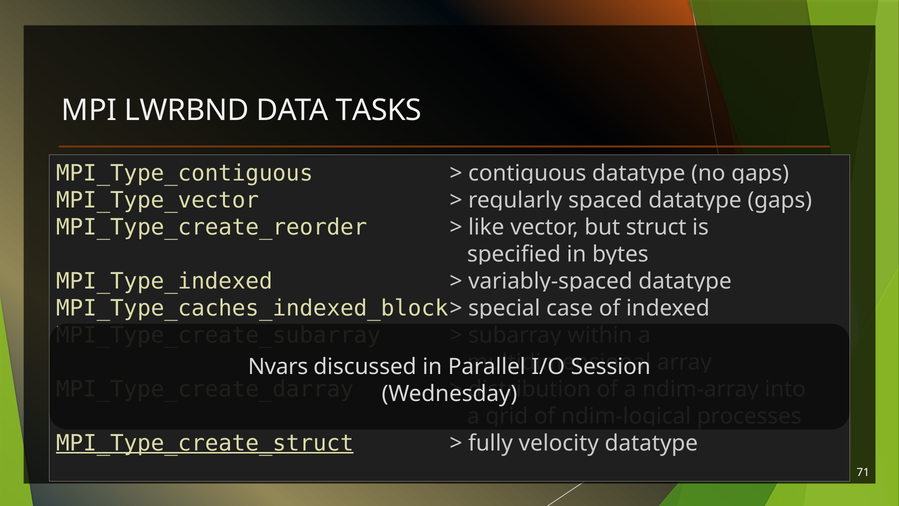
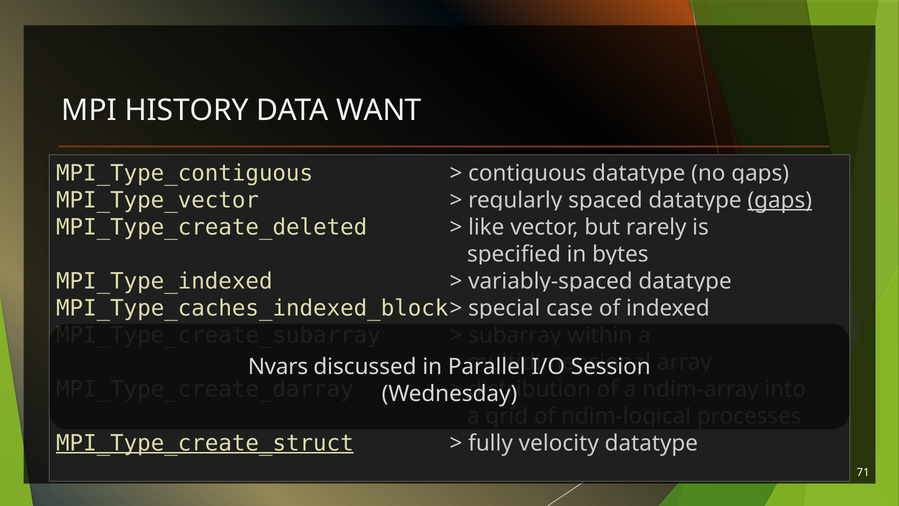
LWRBND: LWRBND -> HISTORY (187, 110)
TASKS: TASKS -> WANT (379, 110)
gaps underline: none -> present (780, 200)
MPI_Type_create_reorder: MPI_Type_create_reorder -> MPI_Type_create_deleted (212, 227)
struct: struct -> rarely (656, 227)
